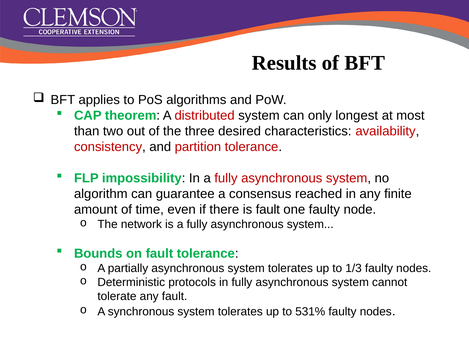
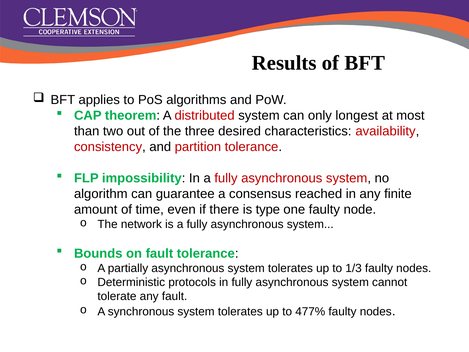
is fault: fault -> type (268, 209)
531%: 531% -> 477% (310, 311)
